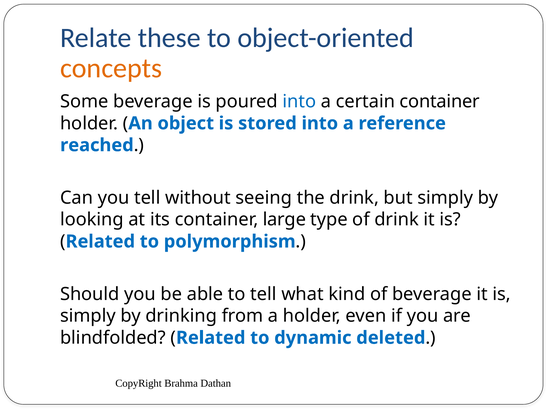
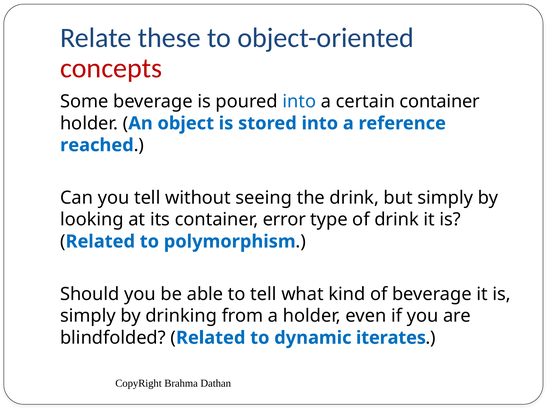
concepts colour: orange -> red (111, 68)
large: large -> error (284, 220)
deleted: deleted -> iterates (391, 338)
